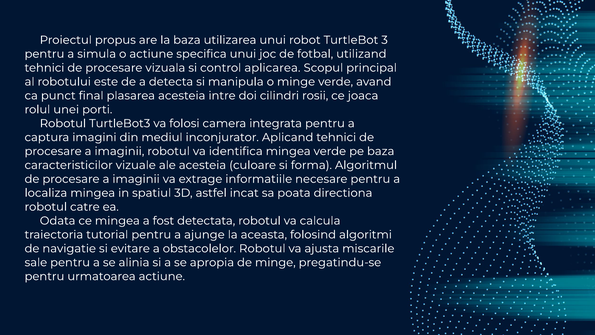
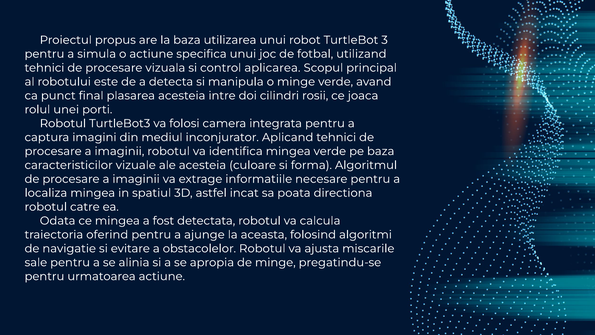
tutorial: tutorial -> oferind (107, 234)
